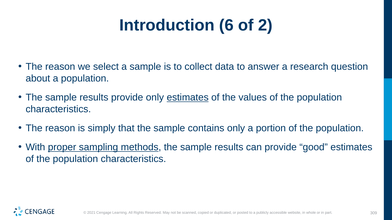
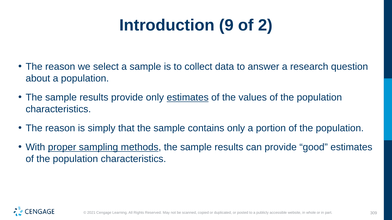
6: 6 -> 9 (226, 25)
